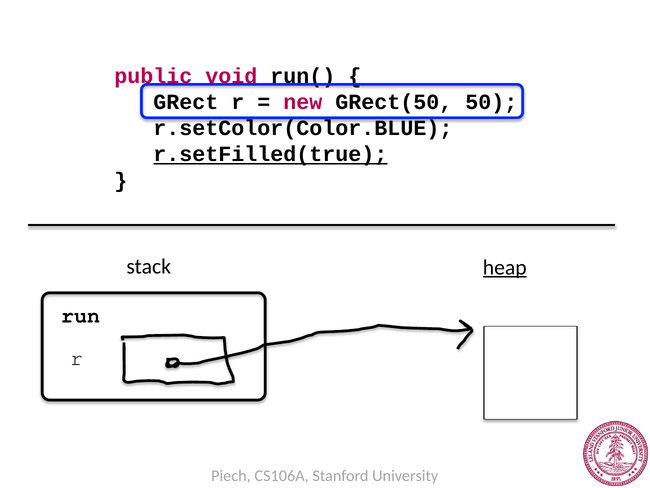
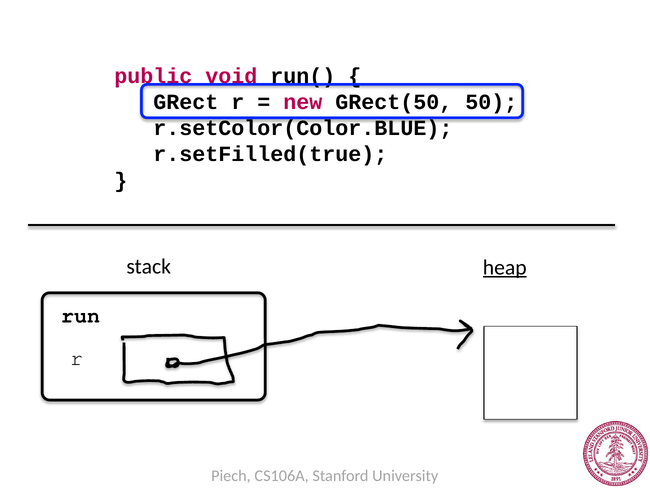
r.setFilled(true underline: present -> none (270, 154)
